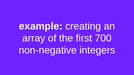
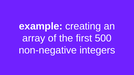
700: 700 -> 500 (103, 38)
